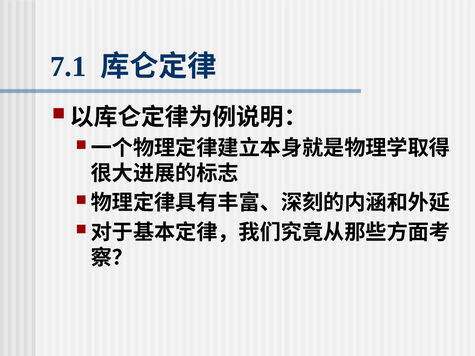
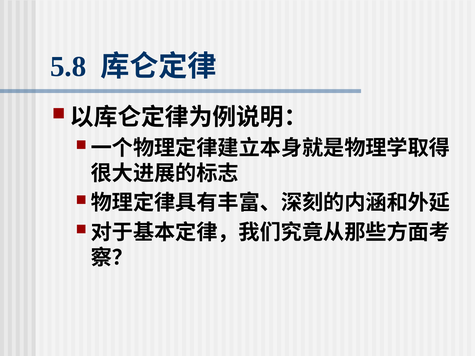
7.1: 7.1 -> 5.8 (68, 67)
